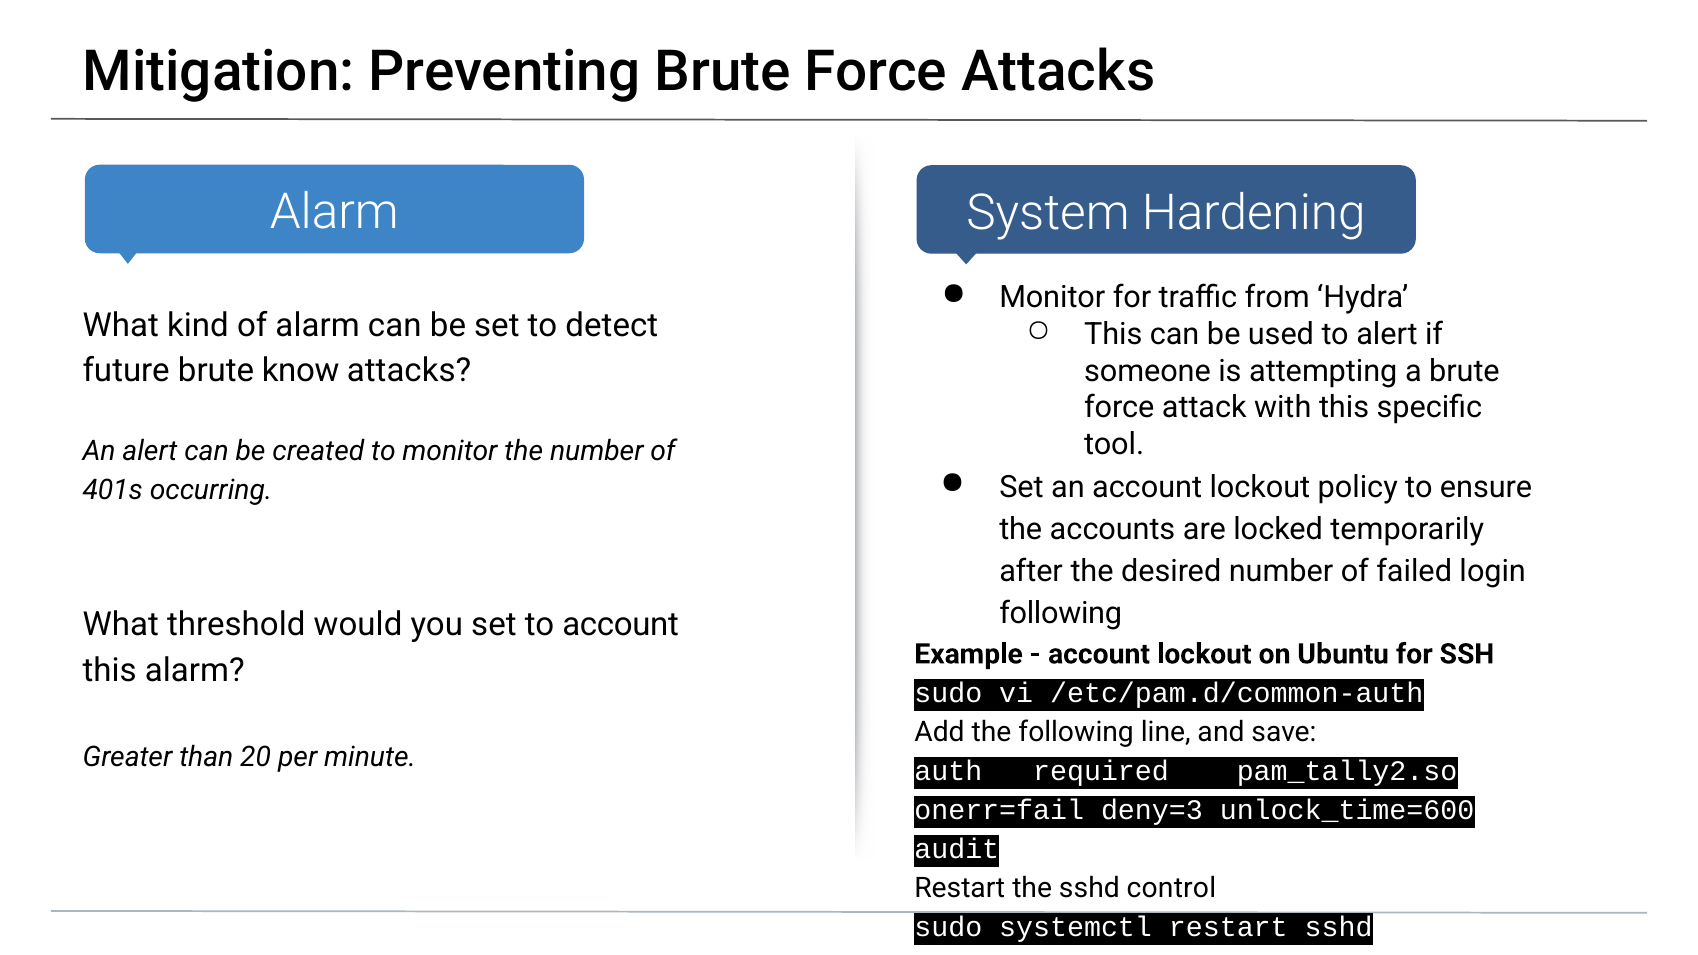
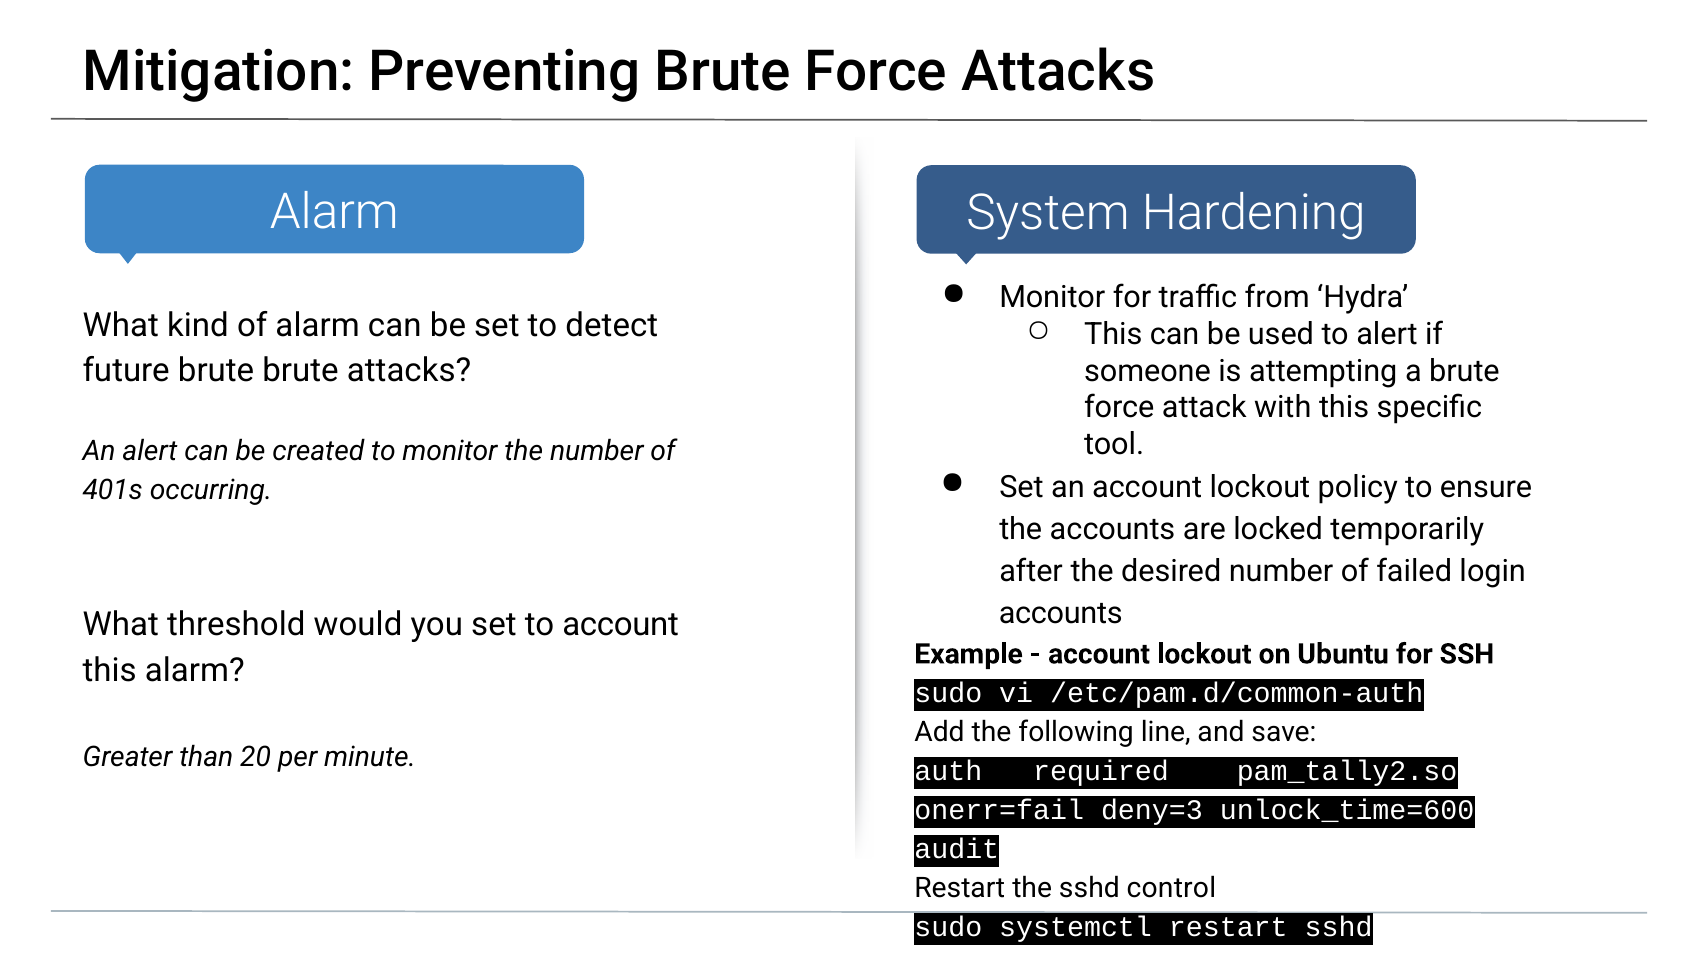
brute know: know -> brute (301, 371)
following: following -> accounts (1061, 614)
